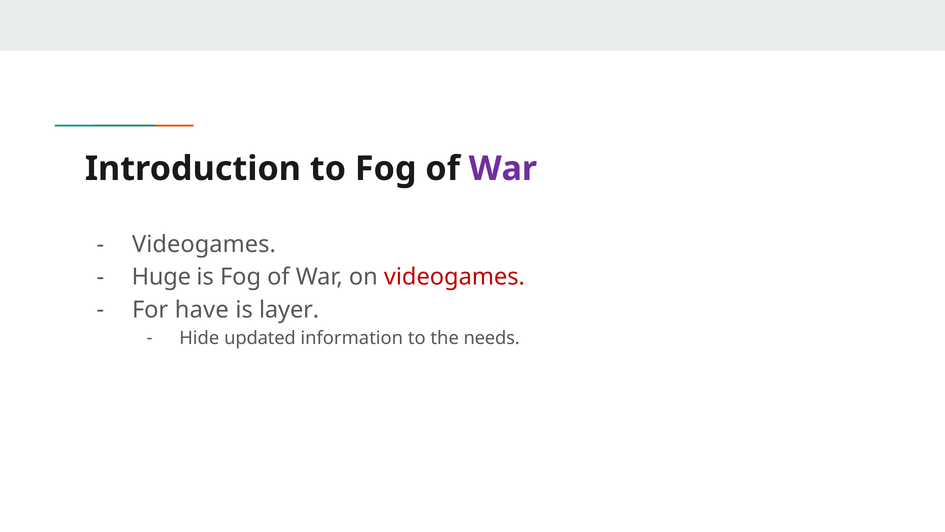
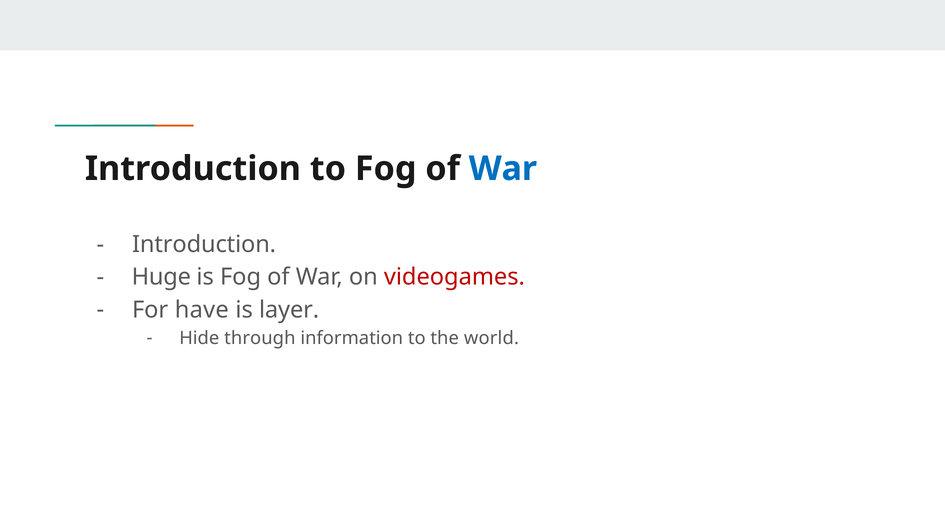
War colour: purple -> blue (503, 169)
Videogames: Videogames -> Introduction (204, 244)
updated: updated -> through (260, 338)
needs: needs -> world (491, 338)
